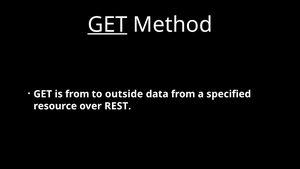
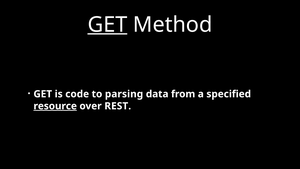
is from: from -> code (77, 94)
outside: outside -> parsing (124, 94)
resource underline: none -> present (55, 106)
